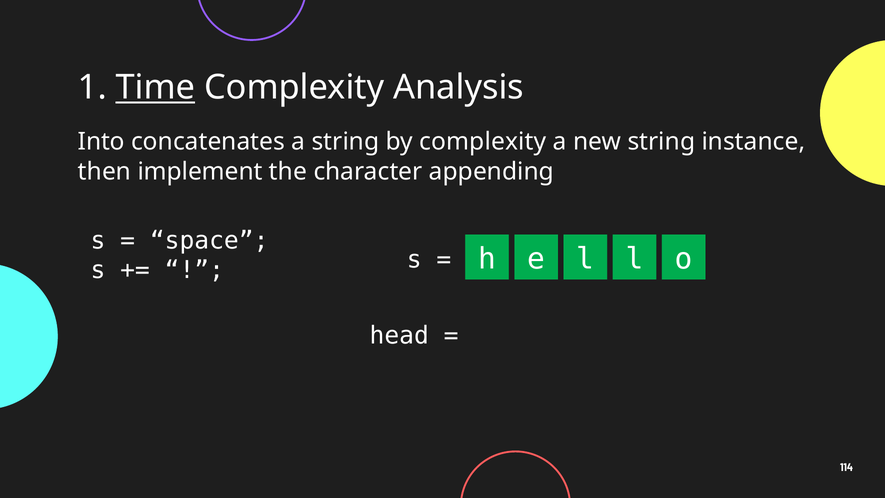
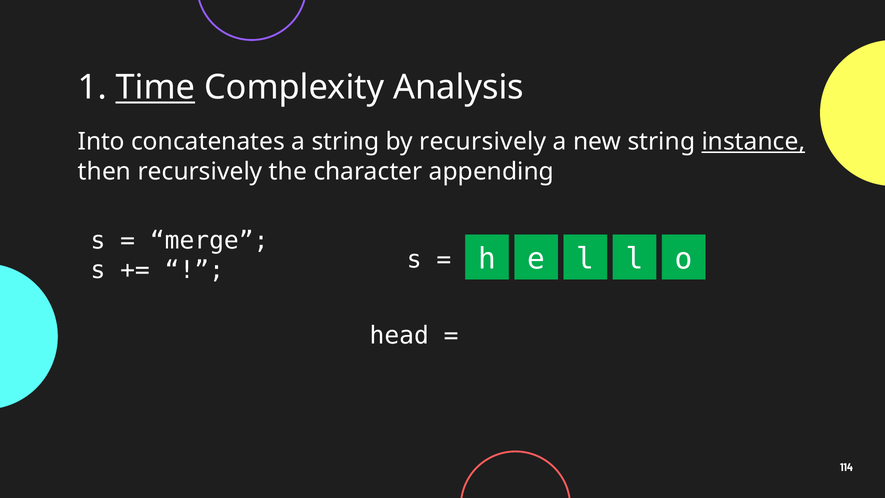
by complexity: complexity -> recursively (483, 142)
instance underline: none -> present (753, 142)
then implement: implement -> recursively (200, 171)
space: space -> merge (209, 241)
